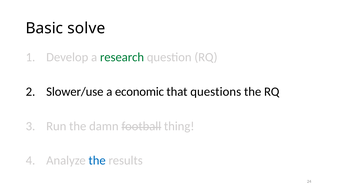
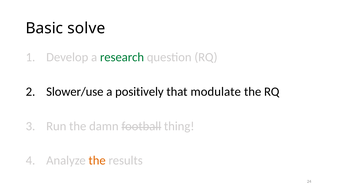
economic: economic -> positively (139, 91)
questions: questions -> modulate (216, 91)
the colour: blue -> orange (97, 160)
